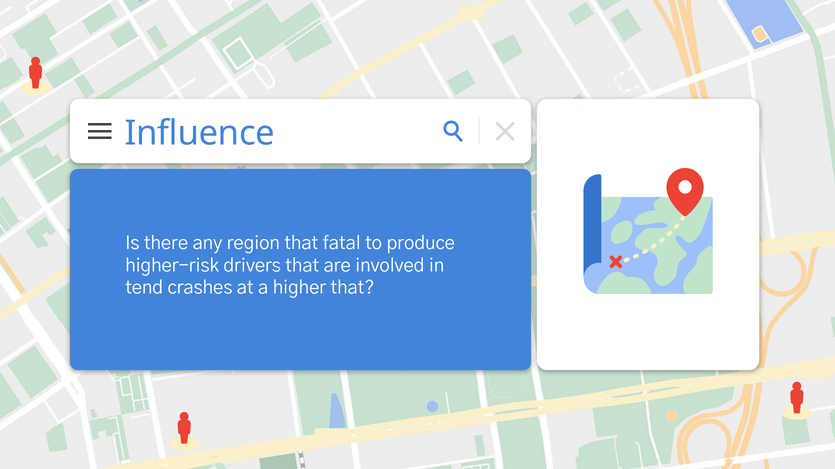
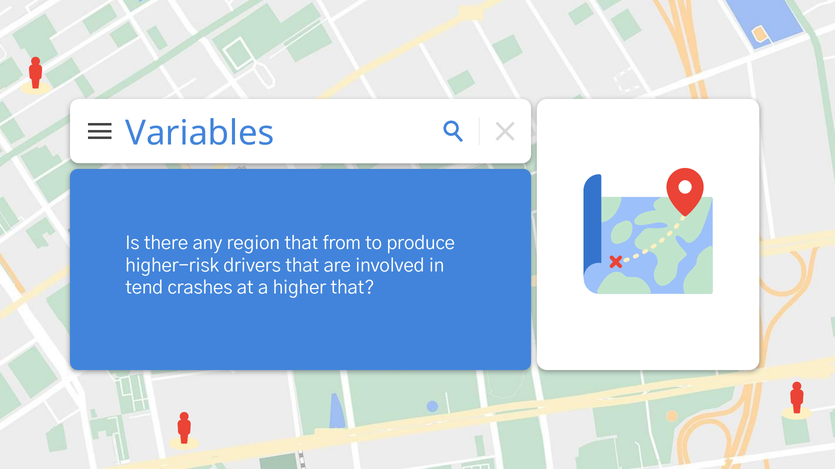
Influence: Influence -> Variables (200, 133)
fatal: fatal -> from (342, 244)
